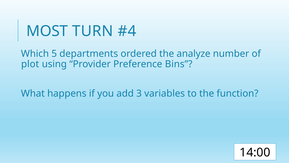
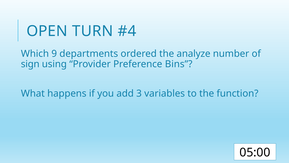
MOST: MOST -> OPEN (47, 31)
5: 5 -> 9 (54, 54)
plot: plot -> sign (30, 64)
14:00: 14:00 -> 05:00 (255, 152)
